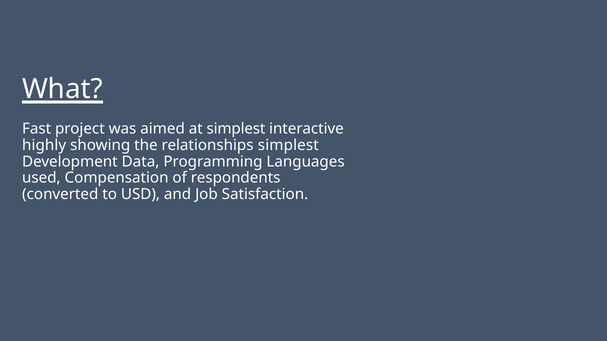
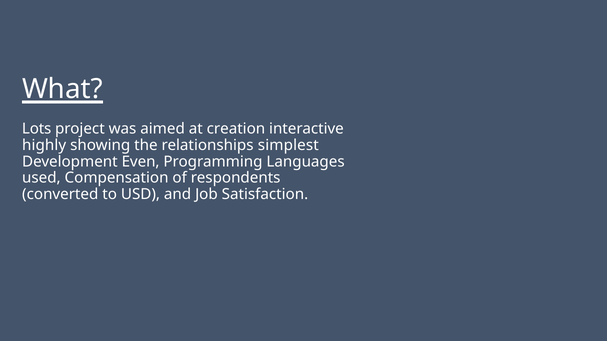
Fast: Fast -> Lots (37, 129)
at simplest: simplest -> creation (236, 129)
Data: Data -> Even (141, 162)
